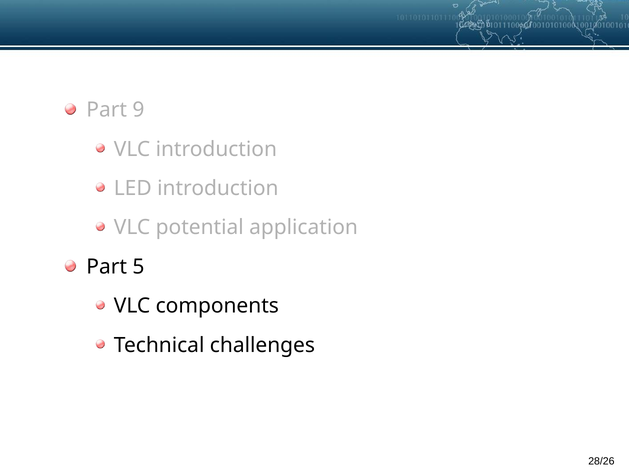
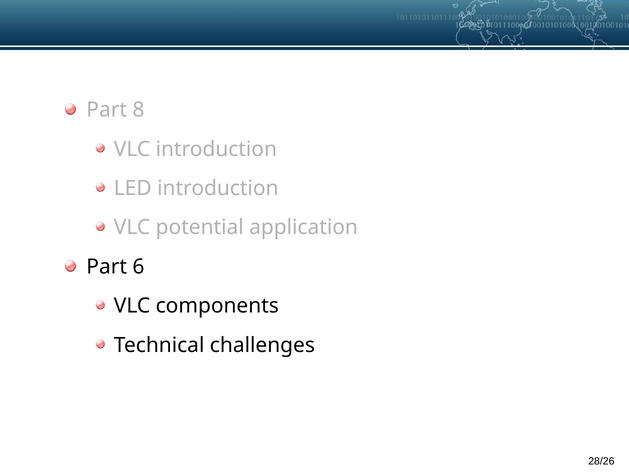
9: 9 -> 8 (138, 110)
5: 5 -> 6 (138, 267)
